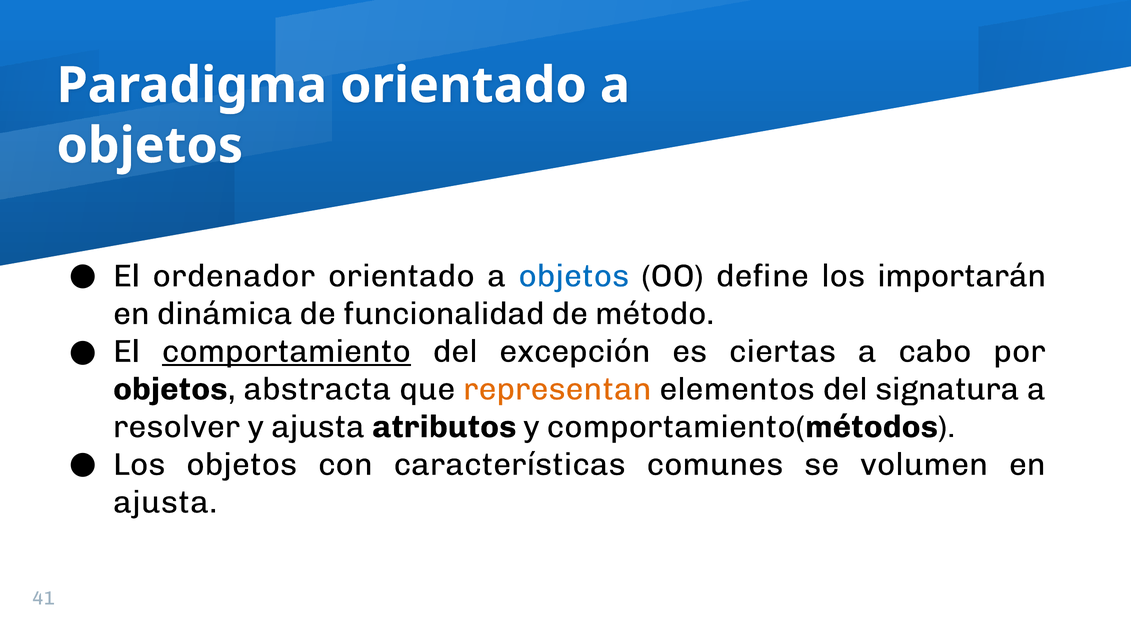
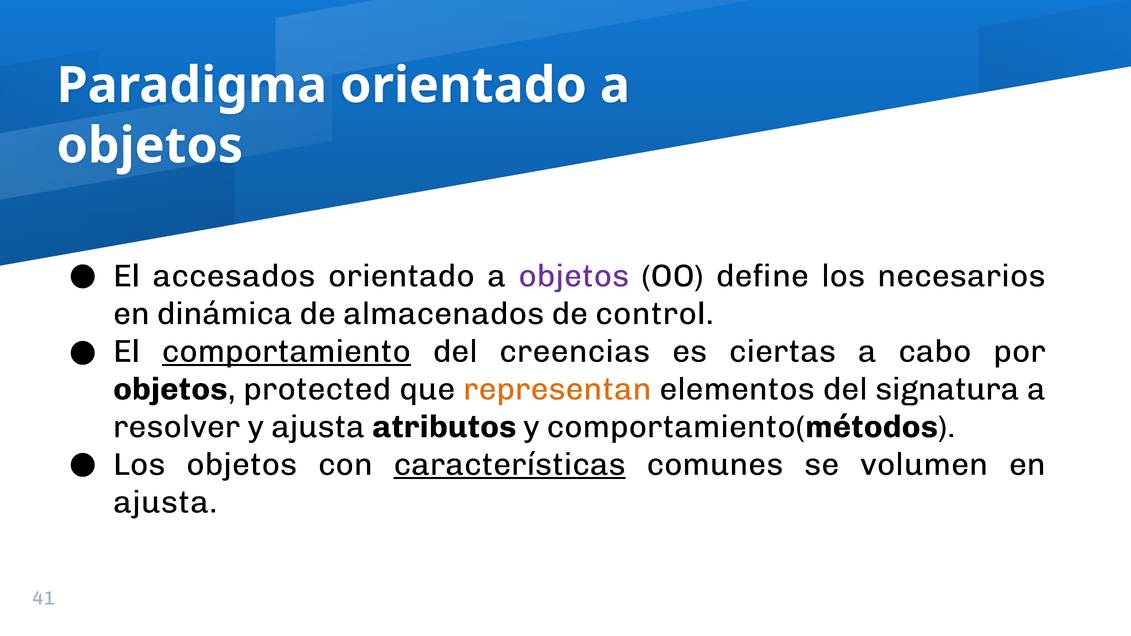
ordenador: ordenador -> accesados (234, 276)
objetos colour: blue -> purple (574, 276)
importarán: importarán -> necesarios (962, 276)
funcionalidad: funcionalidad -> almacenados (444, 314)
método: método -> control (655, 314)
excepción: excepción -> creencias (575, 352)
abstracta: abstracta -> protected (317, 389)
características underline: none -> present (510, 465)
